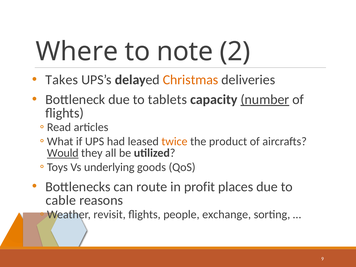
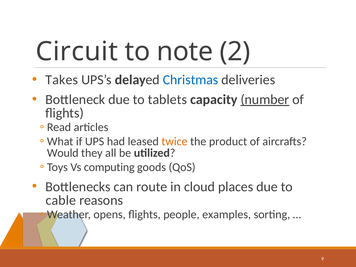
Where: Where -> Circuit (77, 52)
Christmas colour: orange -> blue (191, 80)
Would underline: present -> none (63, 153)
underlying: underlying -> computing (109, 167)
profit: profit -> cloud (200, 187)
revisit: revisit -> opens (110, 215)
exchange: exchange -> examples (227, 215)
